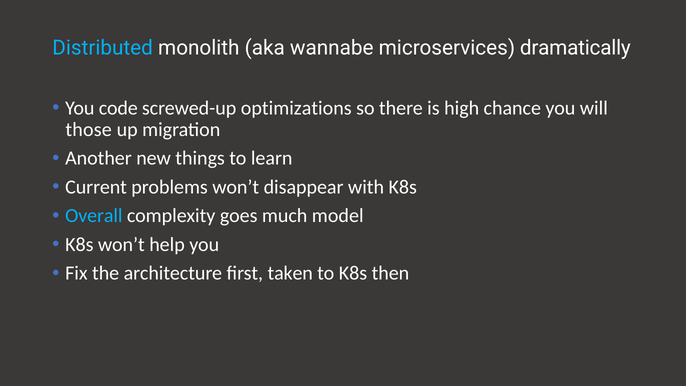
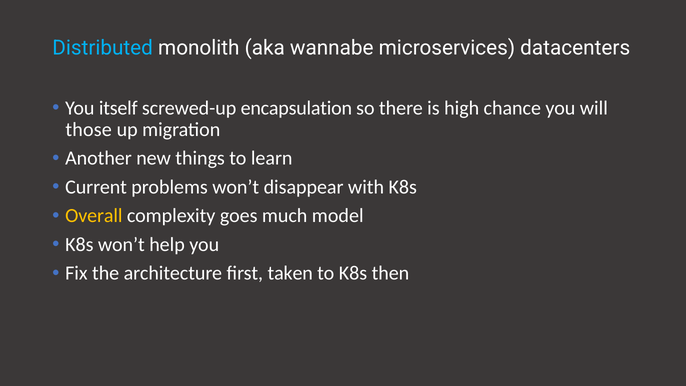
dramatically: dramatically -> datacenters (575, 48)
code: code -> itself (118, 108)
optimizations: optimizations -> encapsulation (296, 108)
Overall colour: light blue -> yellow (94, 216)
